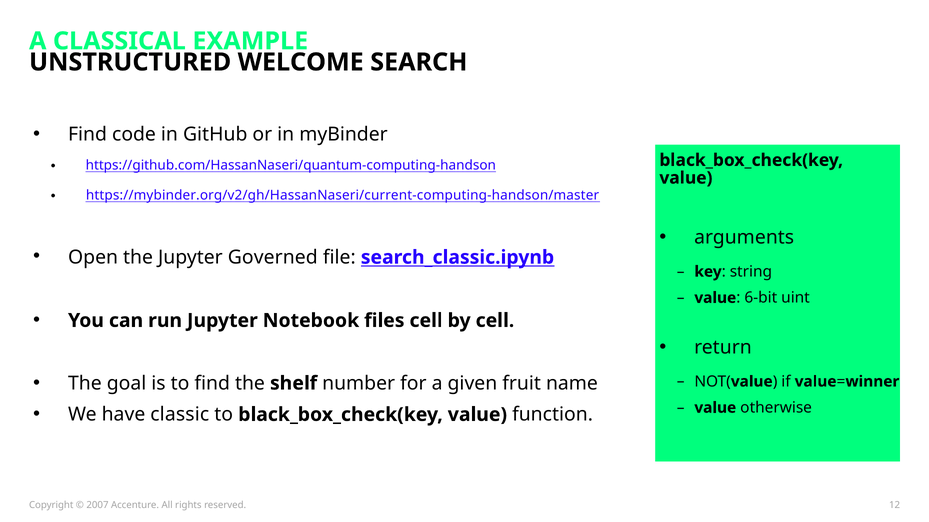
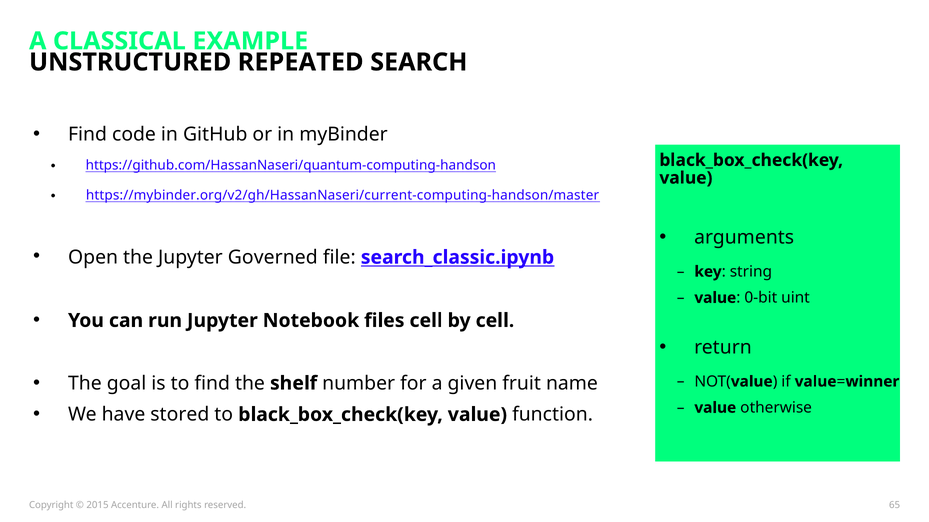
WELCOME: WELCOME -> REPEATED (301, 62)
6-bit: 6-bit -> 0-bit (761, 298)
classic: classic -> stored (180, 415)
2007: 2007 -> 2015 (97, 506)
12: 12 -> 65 (895, 506)
